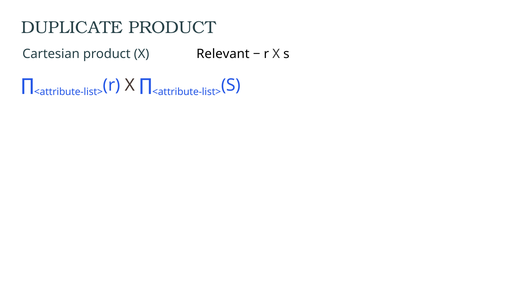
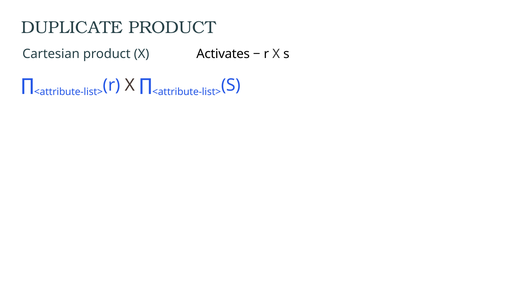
Relevant: Relevant -> Activates (223, 54)
